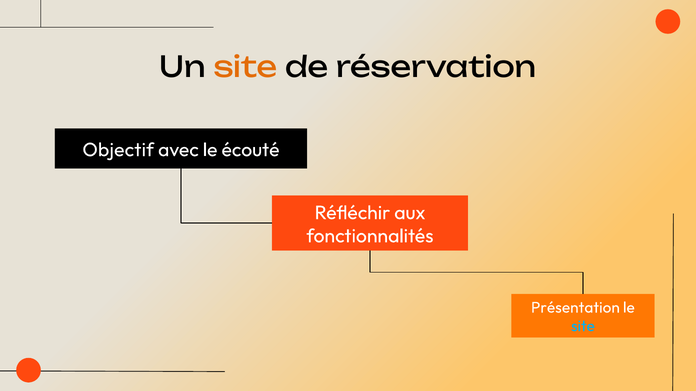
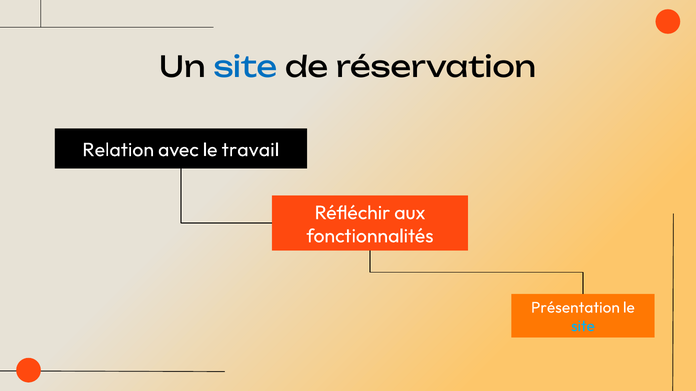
site colour: orange -> blue (246, 68)
Objectif: Objectif -> Relation (118, 150)
écouté: écouté -> travail (250, 150)
